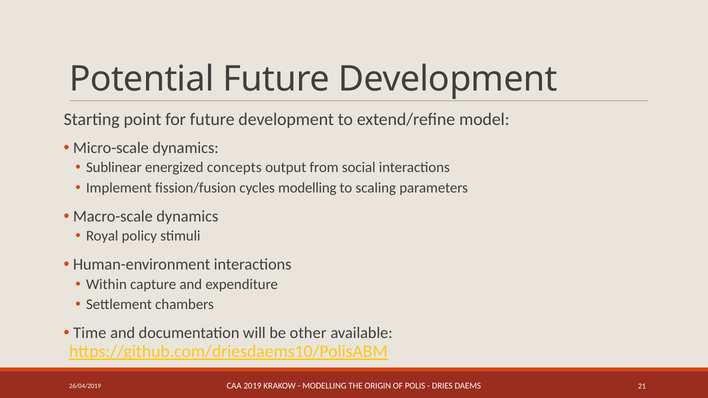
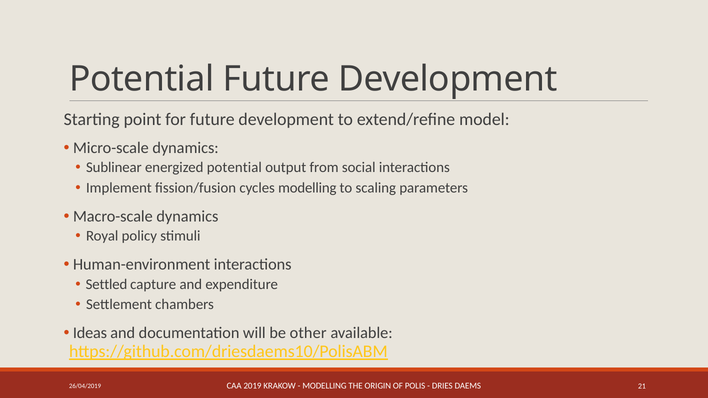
energized concepts: concepts -> potential (234, 168)
Within: Within -> Settled (107, 284)
Time: Time -> Ideas (90, 333)
